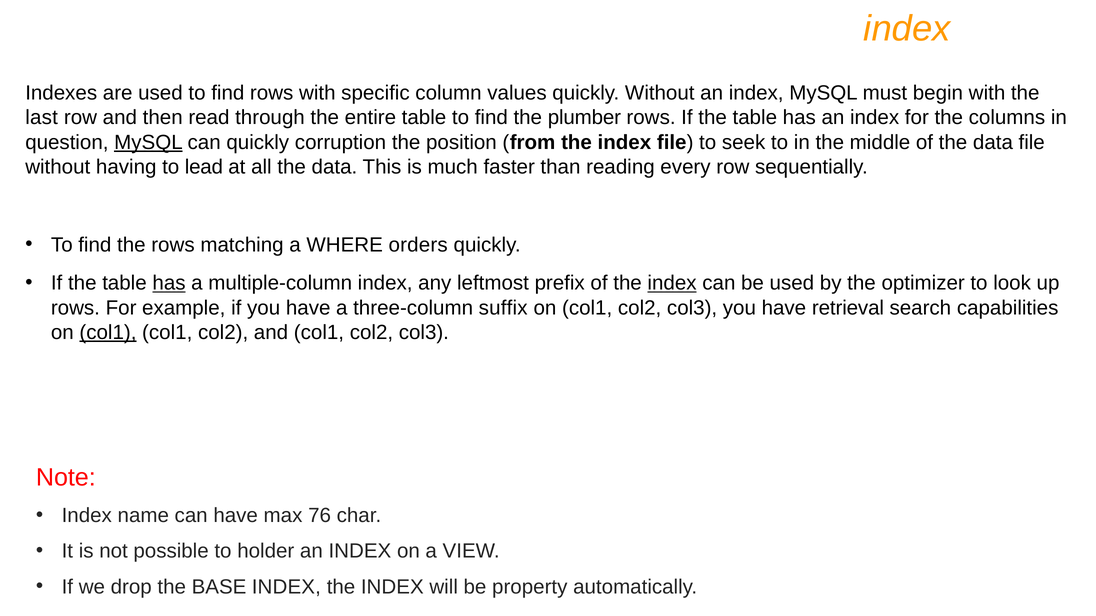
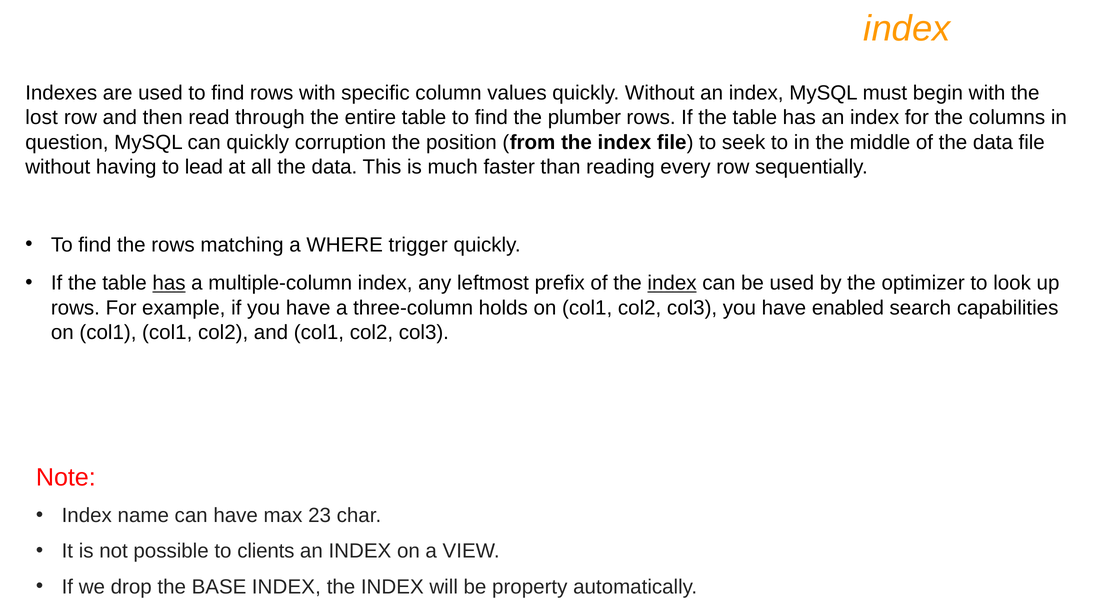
last: last -> lost (42, 118)
MySQL underline: present -> none (148, 142)
orders: orders -> trigger (418, 245)
suffix: suffix -> holds (503, 308)
retrieval: retrieval -> enabled (848, 308)
col1 underline: present -> none (108, 333)
76: 76 -> 23 (320, 516)
holder: holder -> clients (266, 552)
